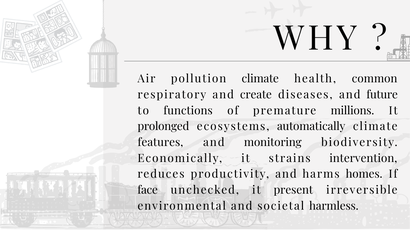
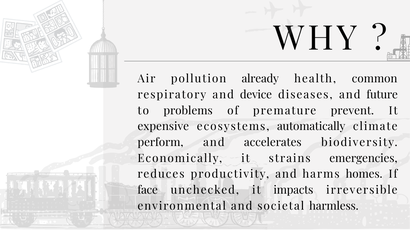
pollution climate: climate -> already (260, 79)
create: create -> device (256, 95)
functions: functions -> problems (188, 111)
millions: millions -> prevent (352, 111)
prolonged: prolonged -> expensive (163, 127)
features: features -> perform (160, 143)
monitoring: monitoring -> accelerates (273, 143)
intervention: intervention -> emergencies (363, 159)
present: present -> impacts (293, 191)
